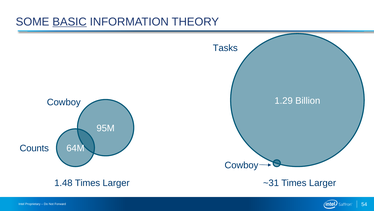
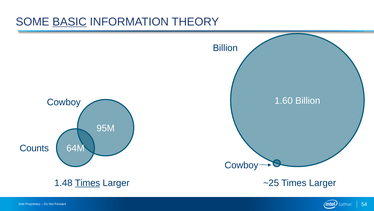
Tasks: Tasks -> Billion (225, 48)
1.29: 1.29 -> 1.60 (284, 100)
Times underline: none -> present (87, 182)
~31: ~31 -> ~25 (271, 182)
